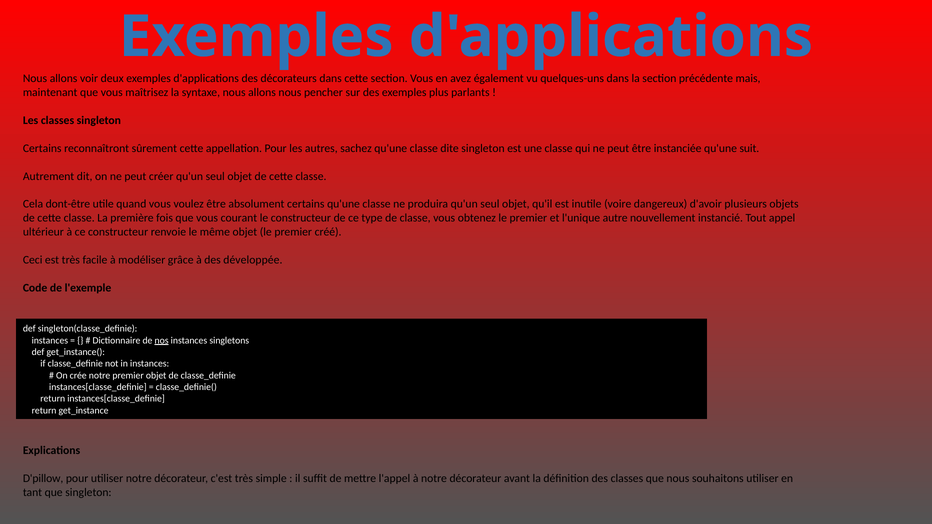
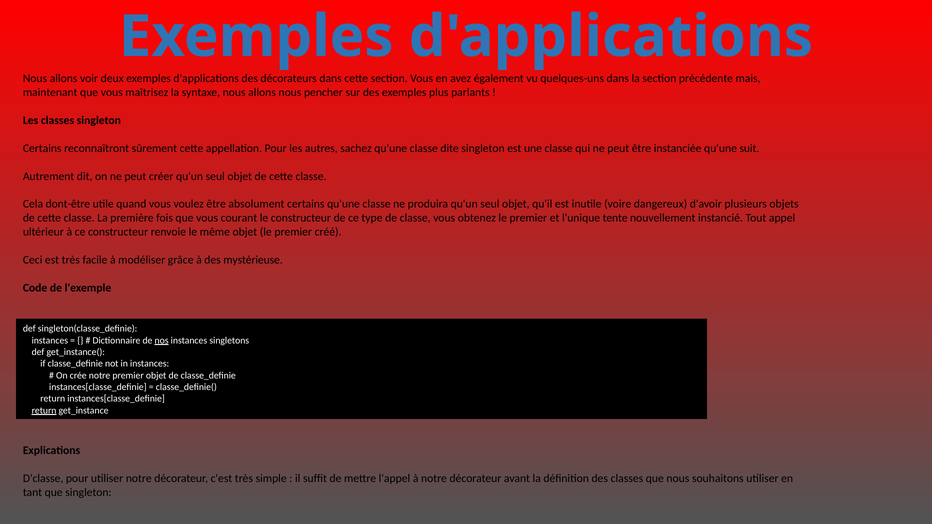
autre: autre -> tente (615, 218)
développée: développée -> mystérieuse (253, 260)
return underline: none -> present (44, 411)
D'pillow: D'pillow -> D'classe (43, 479)
